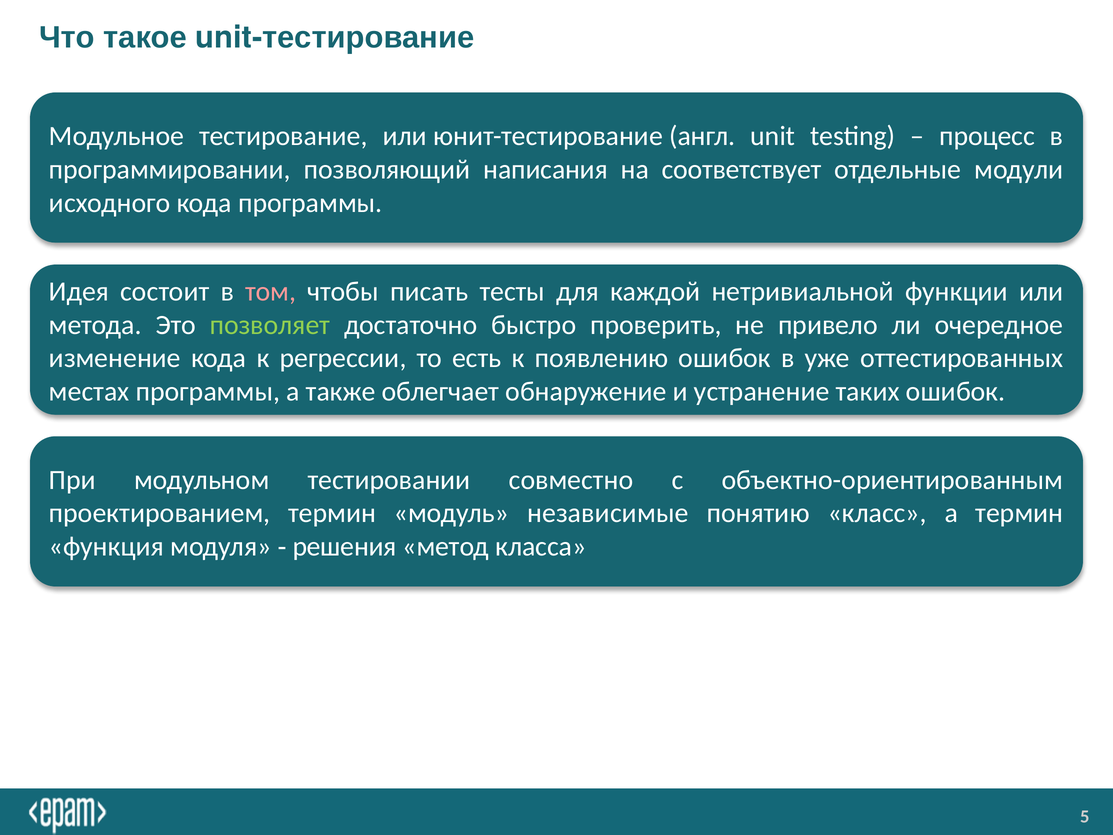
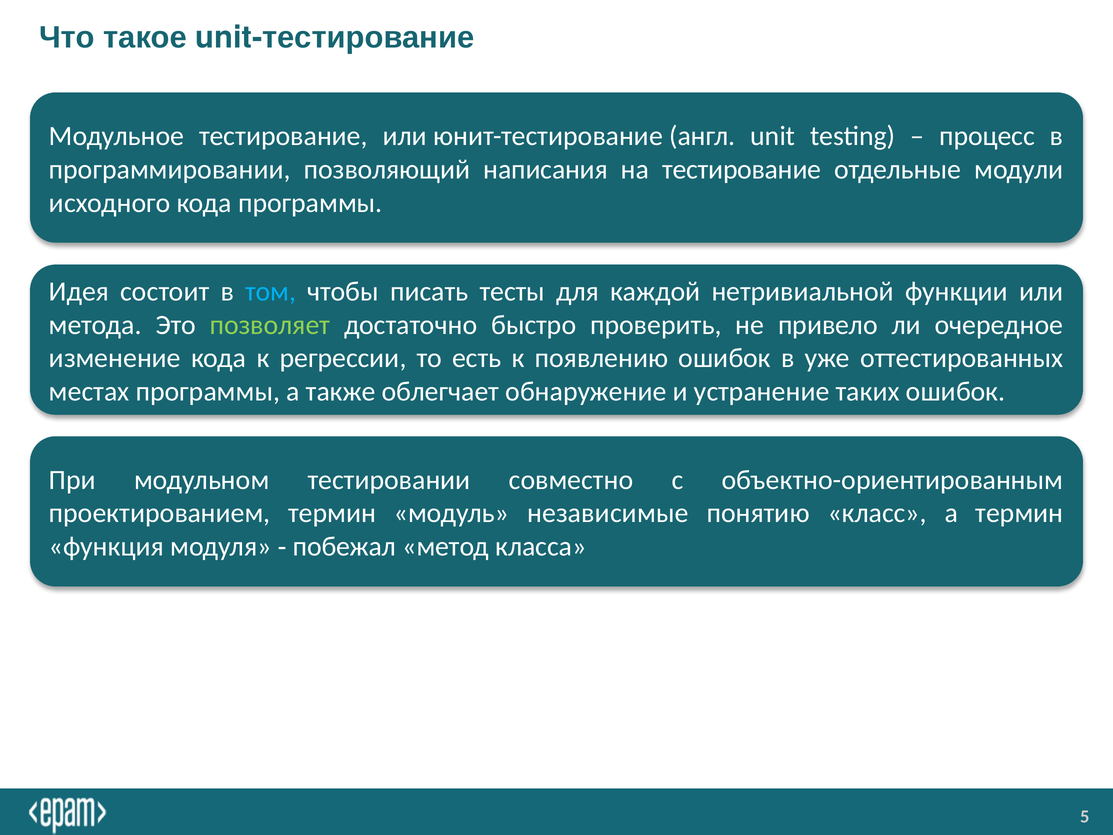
на соответствует: соответствует -> тестирование (742, 169)
том colour: pink -> light blue (271, 291)
решения: решения -> побежал (345, 547)
